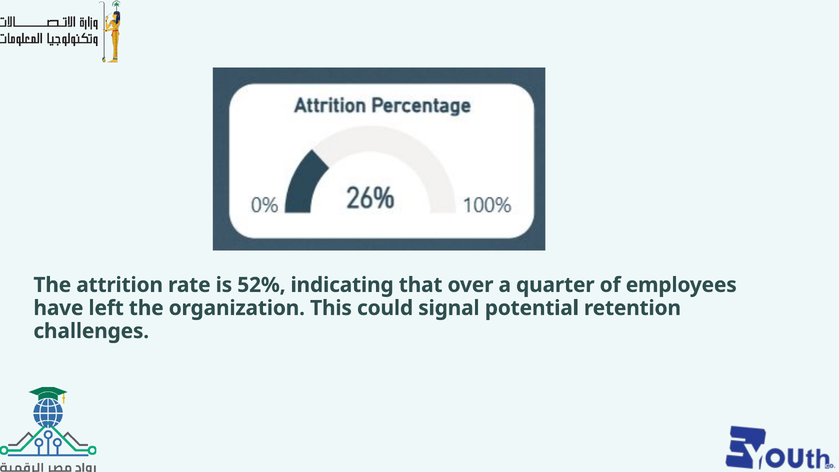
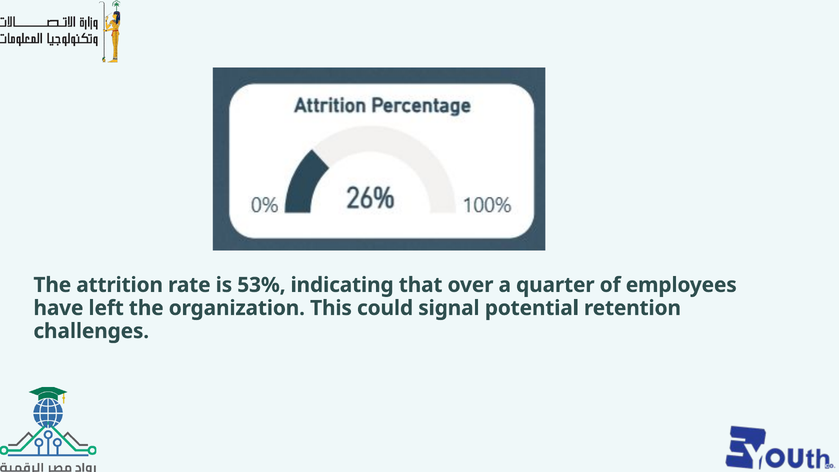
52%: 52% -> 53% (261, 285)
